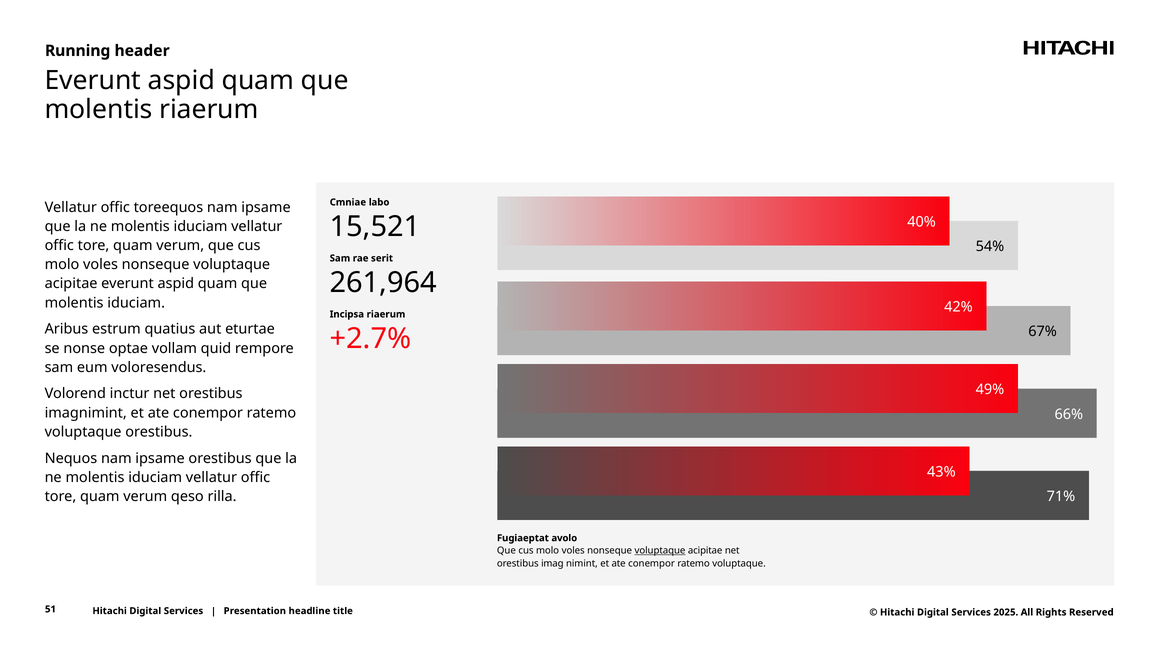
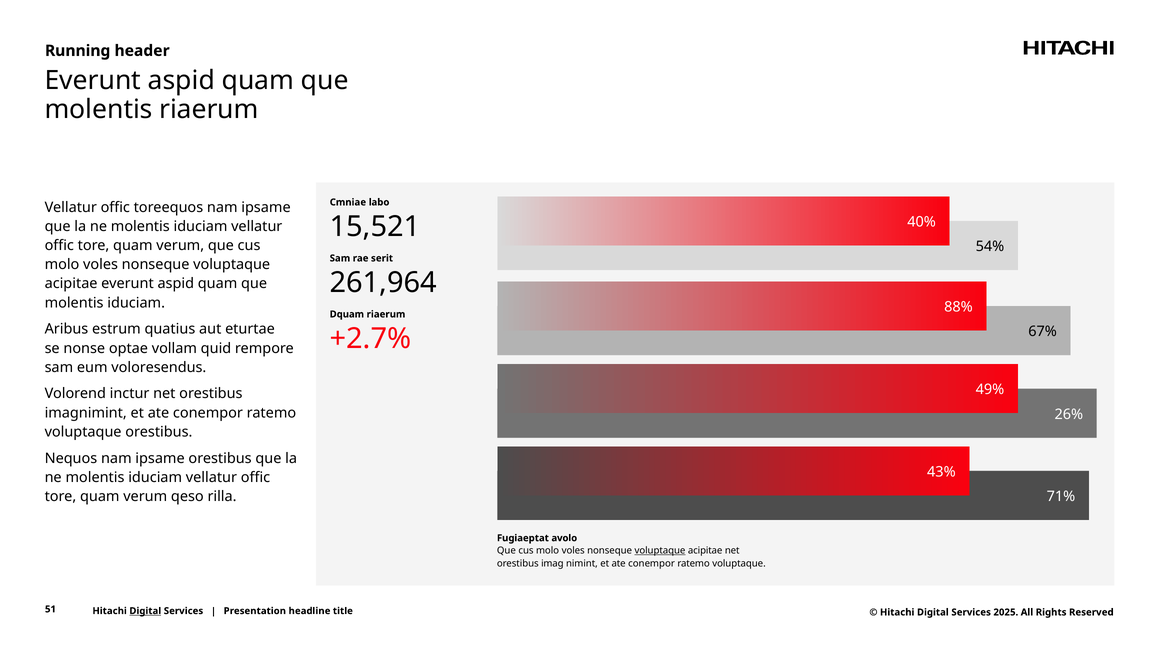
42%: 42% -> 88% (958, 307)
Incipsa: Incipsa -> Dquam (347, 314)
66%: 66% -> 26% (1069, 414)
Digital underline: none -> present (145, 611)
